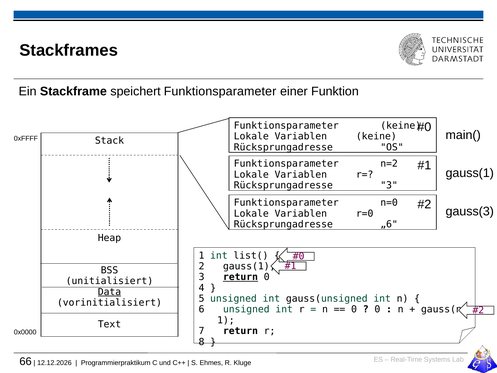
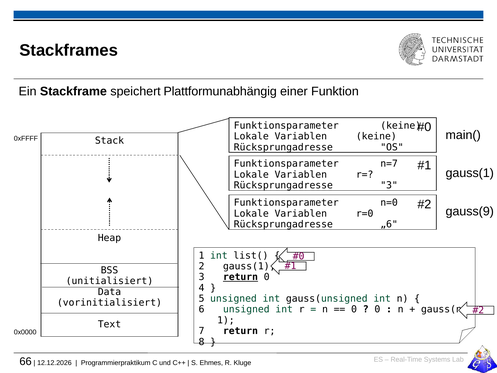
speichert Funktionsparameter: Funktionsparameter -> Plattformunabhängig (220, 91)
n=2: n=2 -> n=7 (389, 164)
gauss(3: gauss(3 -> gauss(9 (470, 211)
Data underline: present -> none (109, 292)
